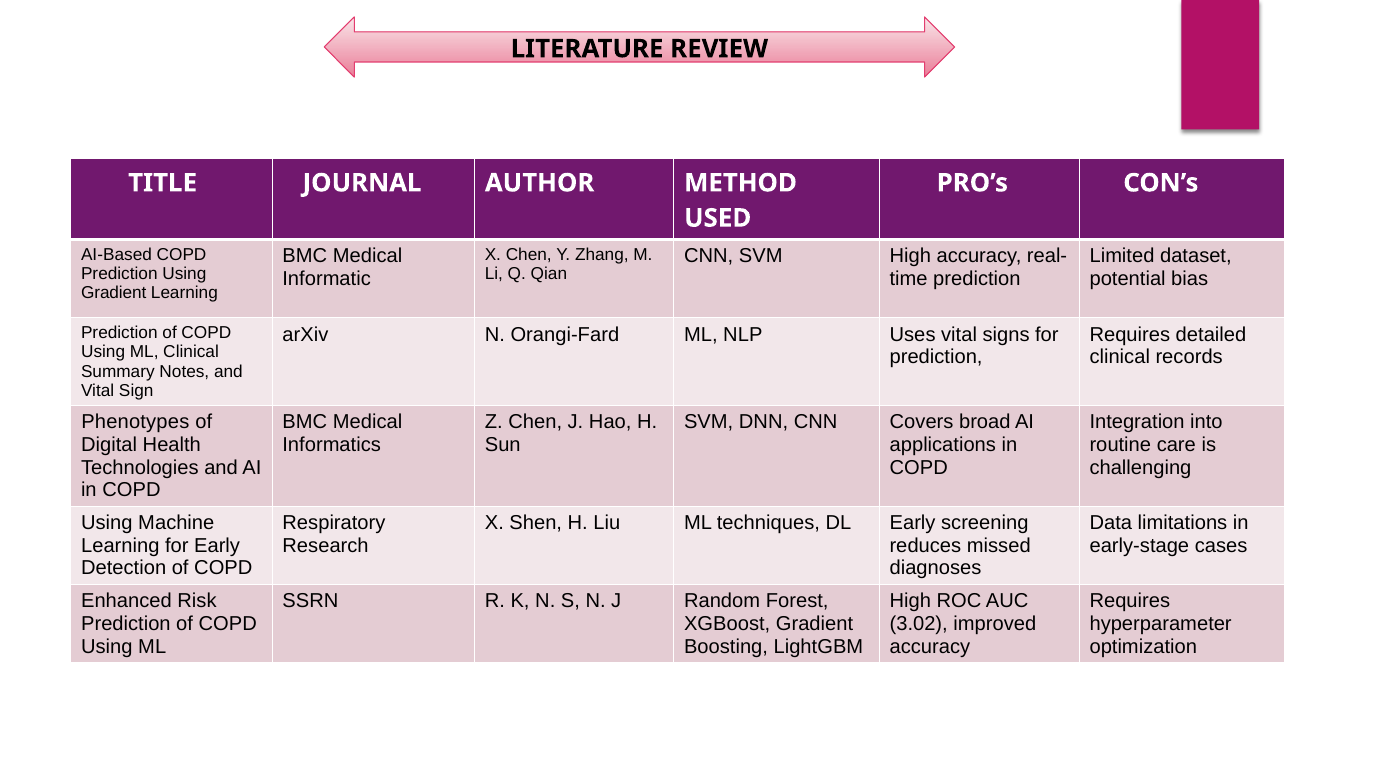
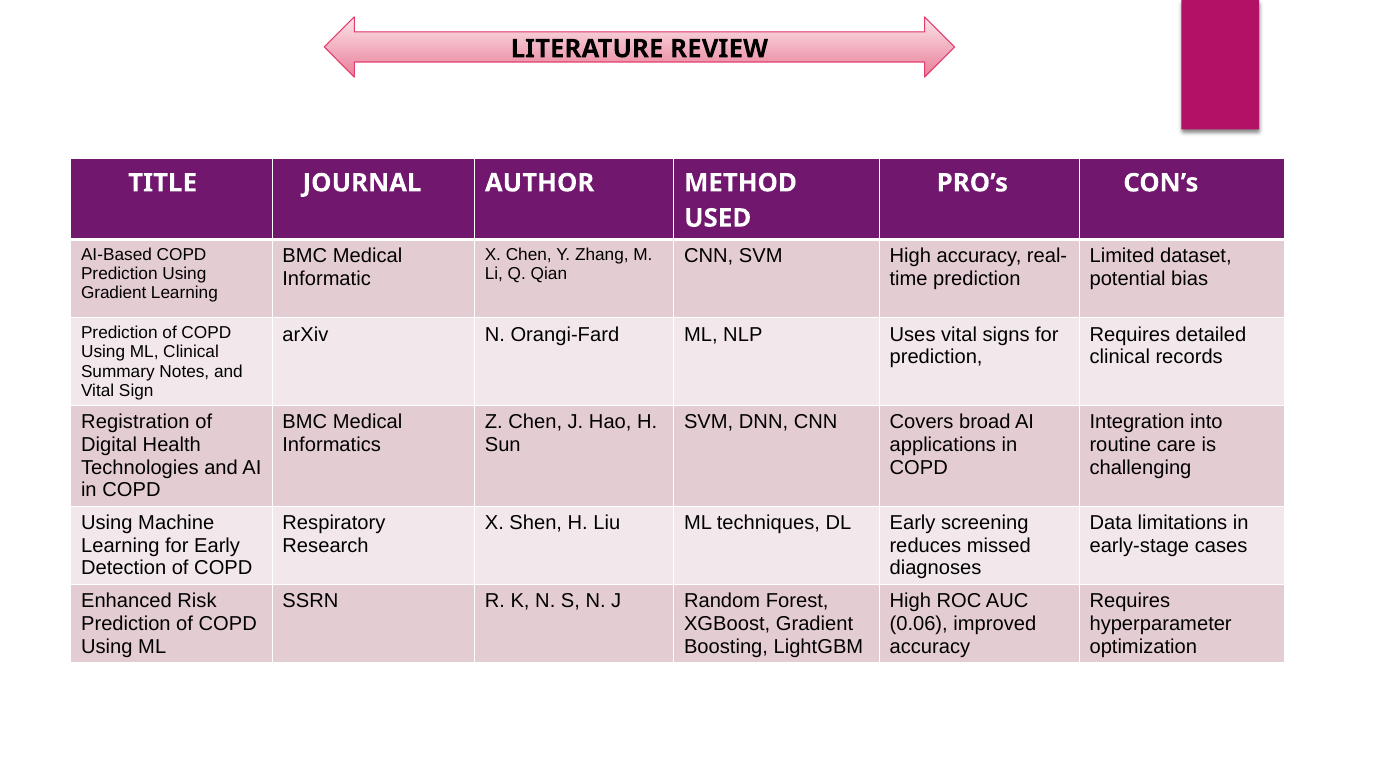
Phenotypes: Phenotypes -> Registration (135, 422)
3.02: 3.02 -> 0.06 (919, 624)
